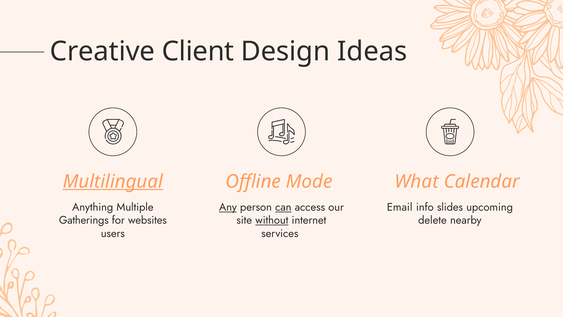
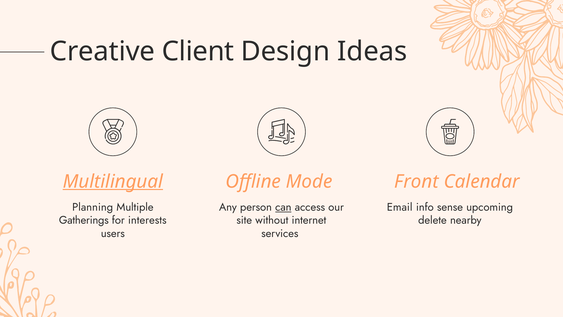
What: What -> Front (417, 181)
Anything: Anything -> Planning (93, 207)
Any underline: present -> none (228, 207)
slides: slides -> sense (450, 207)
websites: websites -> interests (147, 220)
without underline: present -> none (272, 220)
